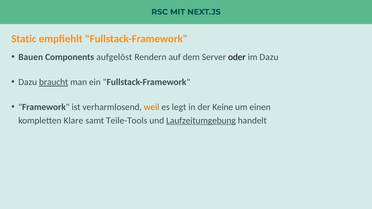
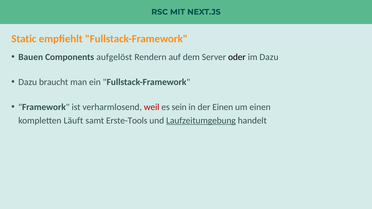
braucht underline: present -> none (54, 82)
weil colour: orange -> red (152, 107)
legt: legt -> sein (179, 107)
der Keine: Keine -> Einen (223, 107)
Klare: Klare -> Läuft (73, 121)
Teile-Tools: Teile-Tools -> Erste-Tools (127, 121)
